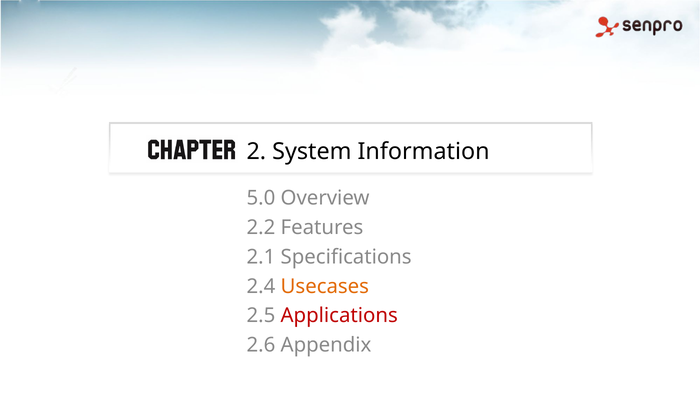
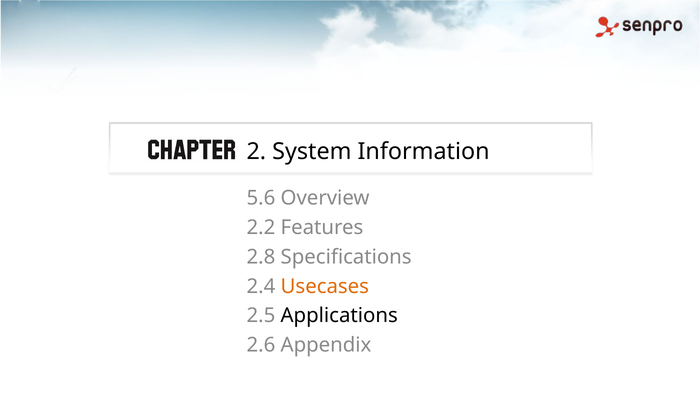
5.0: 5.0 -> 5.6 (261, 198)
2.1: 2.1 -> 2.8 (261, 257)
Applications colour: red -> black (339, 315)
